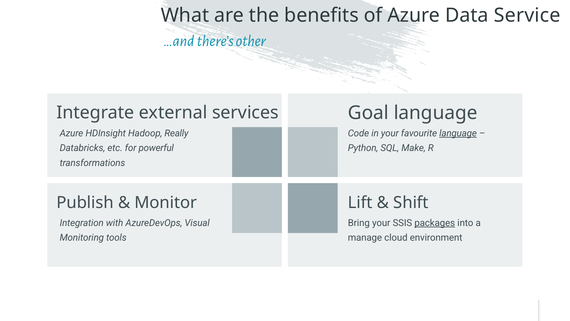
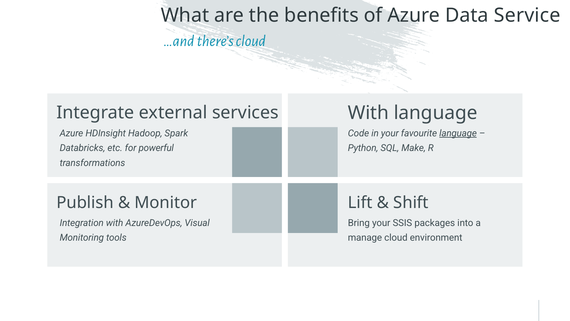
there’s other: other -> cloud (251, 41)
services Goal: Goal -> With (368, 113)
Really: Really -> Spark (176, 133)
packages underline: present -> none (435, 223)
